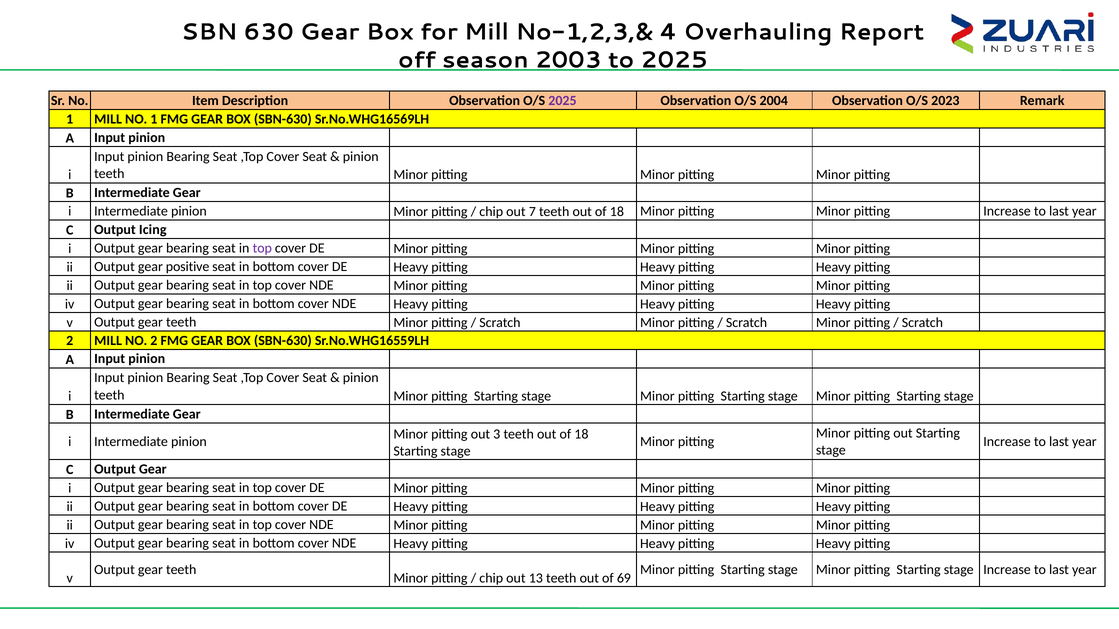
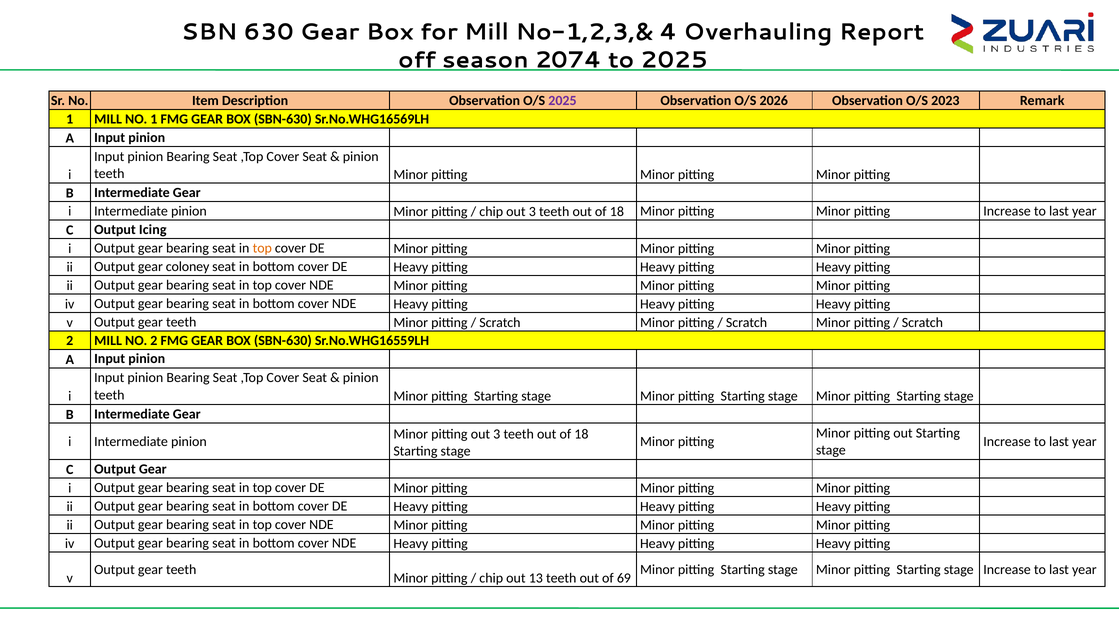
2003: 2003 -> 2074 (568, 60)
2004: 2004 -> 2026 (774, 101)
chip out 7: 7 -> 3 (532, 212)
top colour: purple -> orange (262, 248)
positive: positive -> coloney (188, 267)
